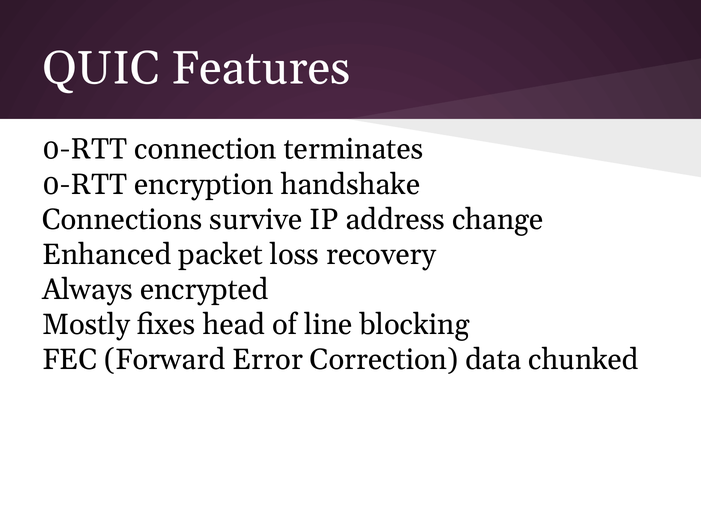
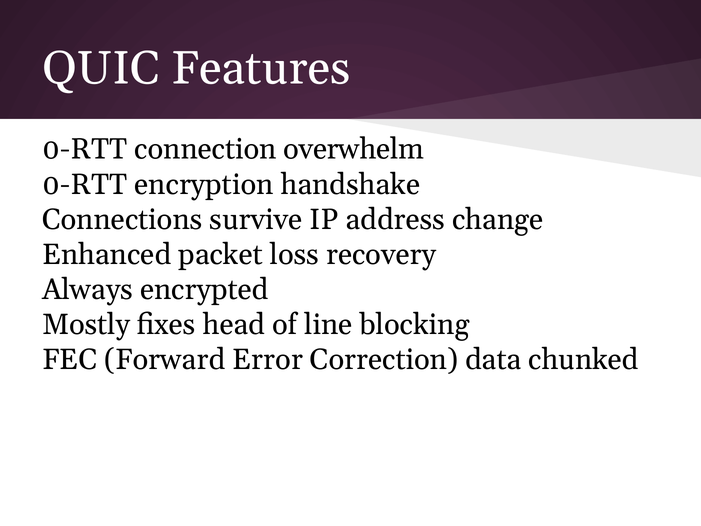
terminates: terminates -> overwhelm (354, 149)
